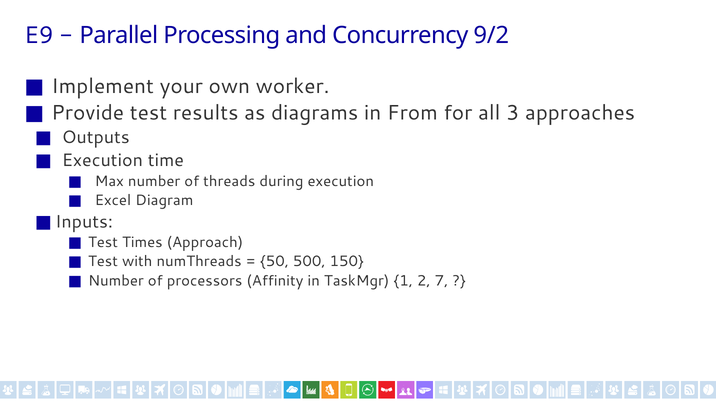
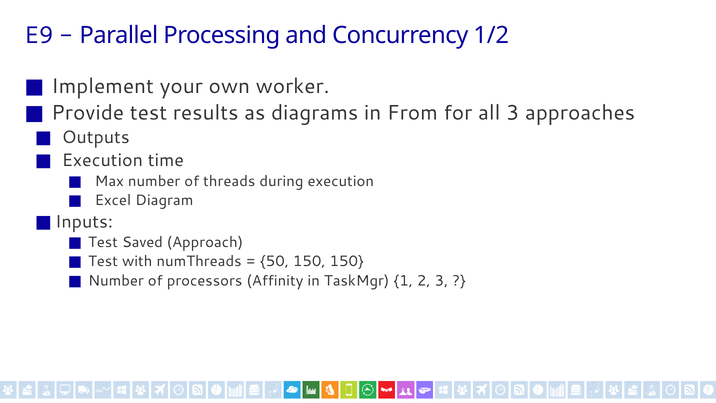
9/2: 9/2 -> 1/2 (491, 35)
Times: Times -> Saved (142, 242)
50 500: 500 -> 150 (309, 261)
2 7: 7 -> 3 (442, 280)
